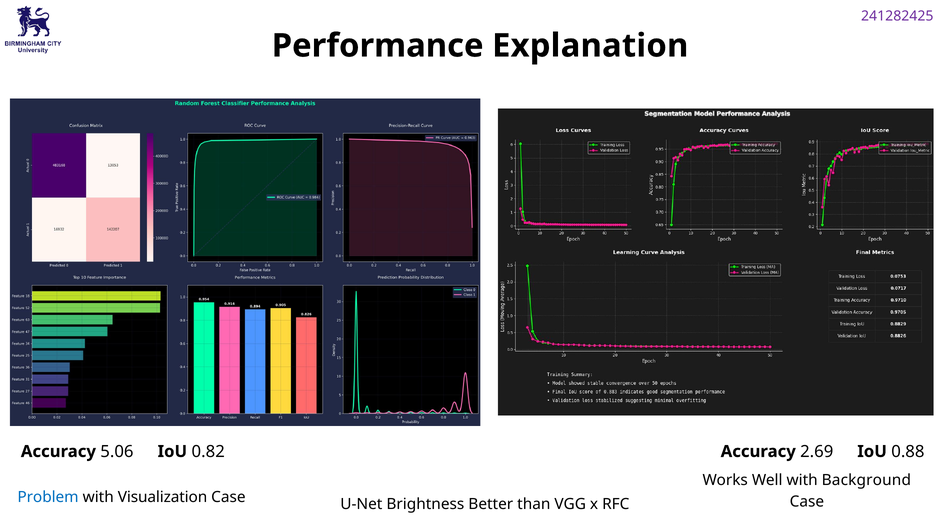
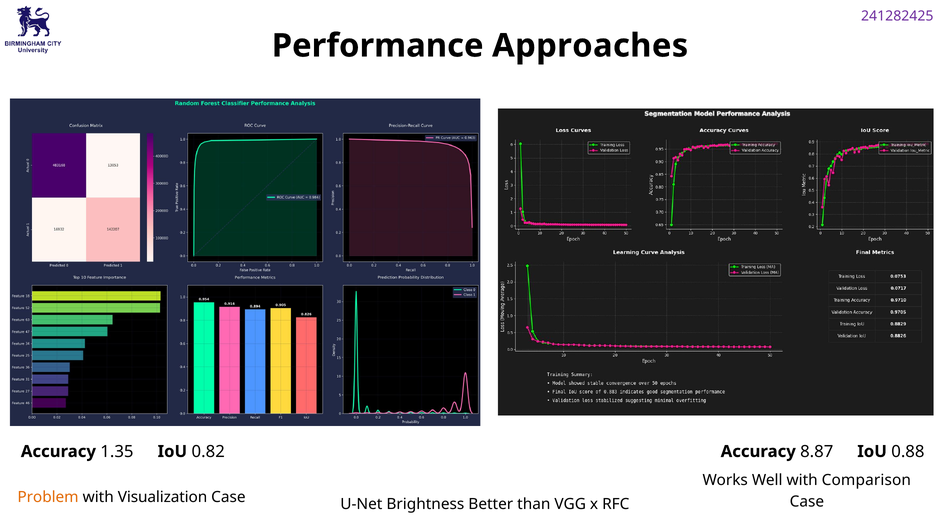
Explanation: Explanation -> Approaches (590, 46)
5.06: 5.06 -> 1.35 (117, 452)
2.69: 2.69 -> 8.87 (817, 452)
Background: Background -> Comparison (866, 480)
Problem colour: blue -> orange (48, 497)
